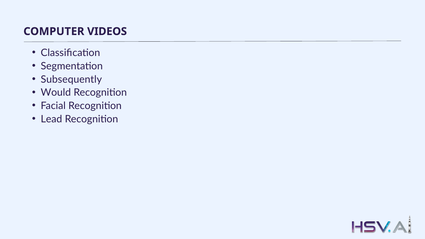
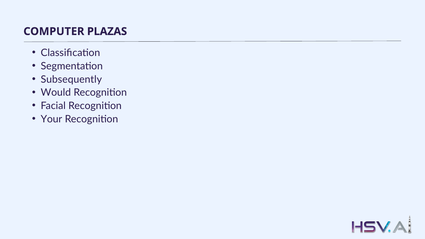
VIDEOS: VIDEOS -> PLAZAS (107, 31)
Lead: Lead -> Your (51, 119)
